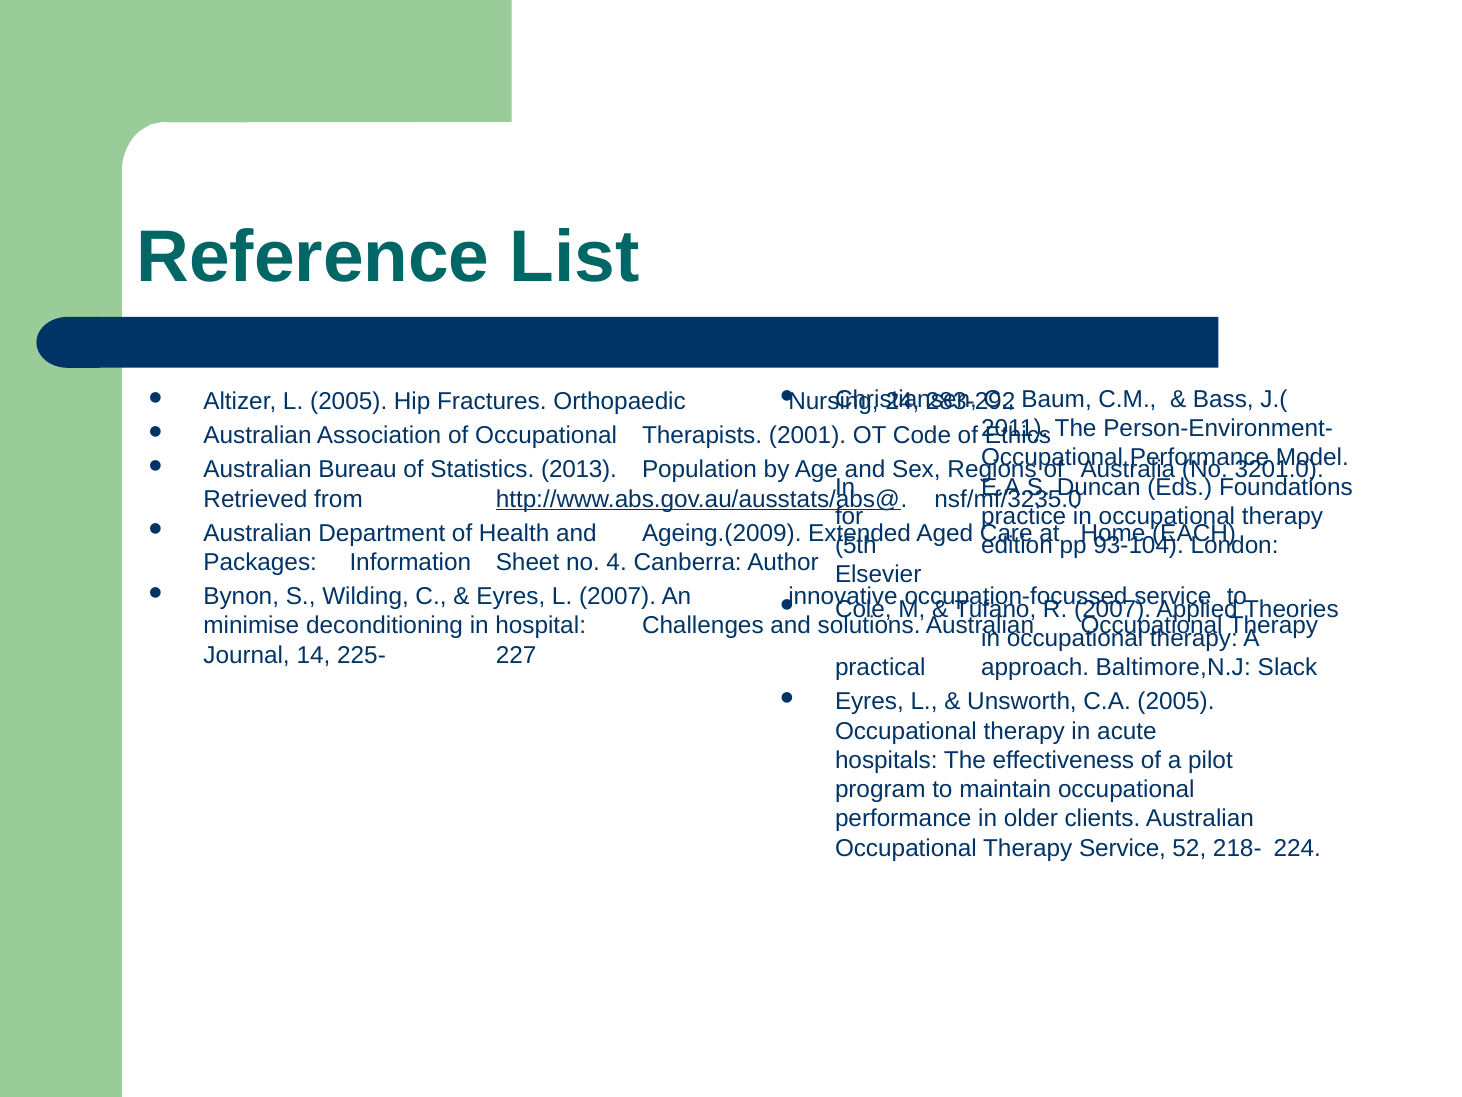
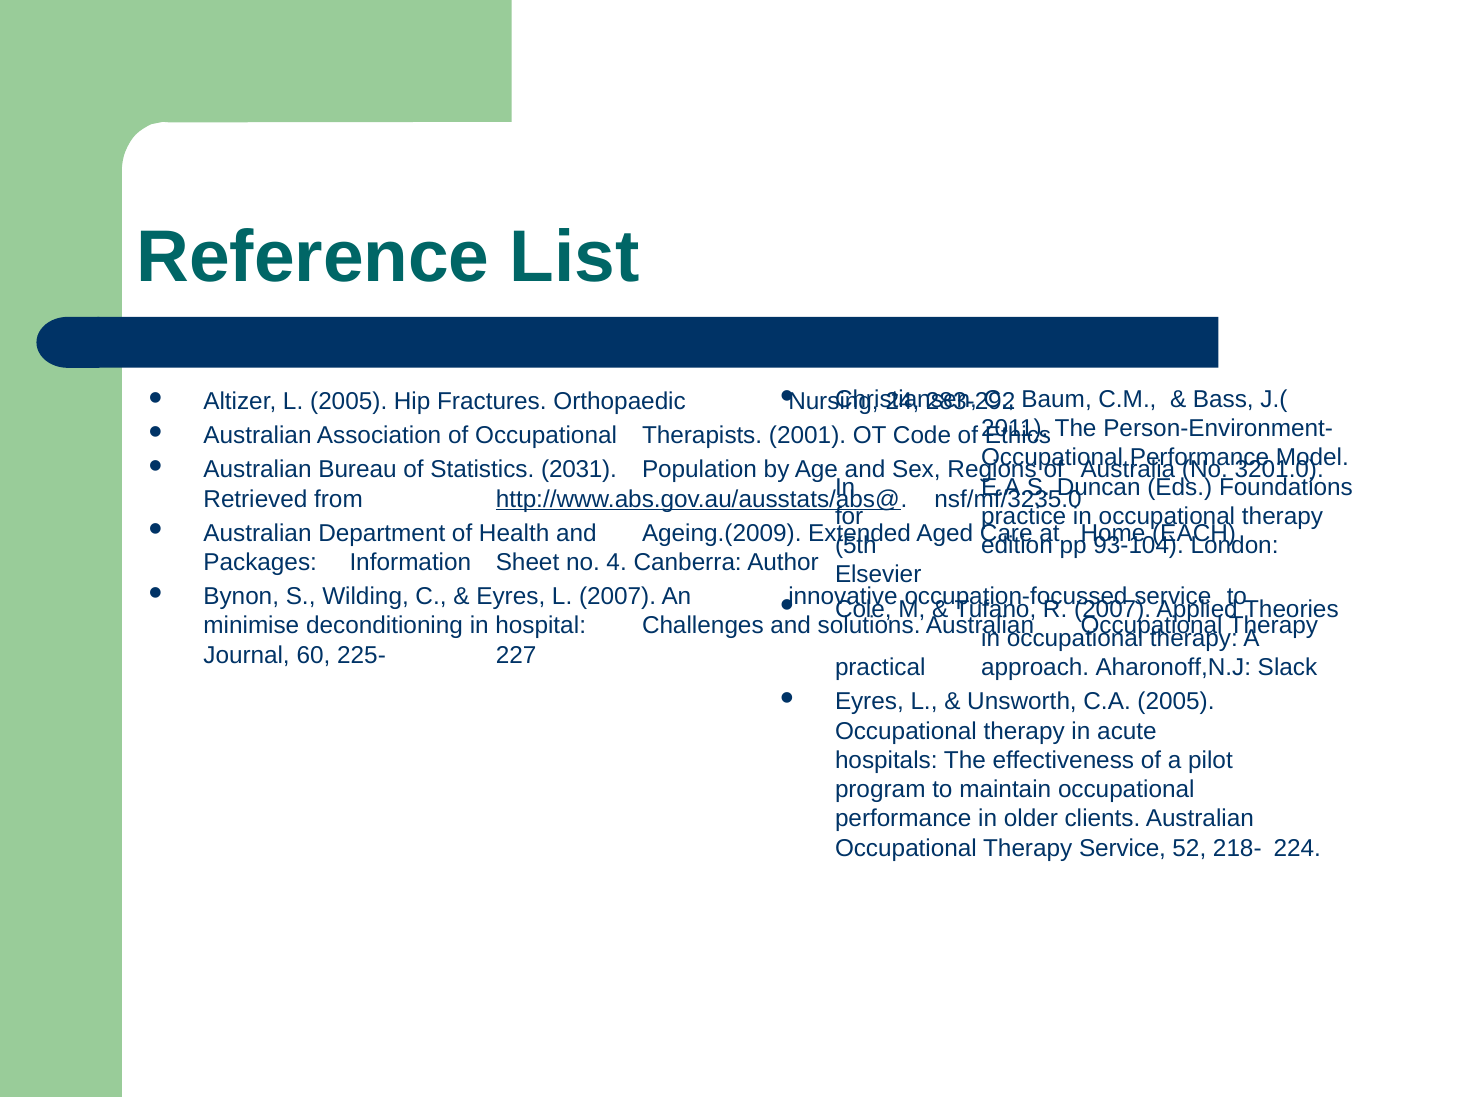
2013: 2013 -> 2031 (579, 470)
14: 14 -> 60 (313, 655)
Baltimore,N.J: Baltimore,N.J -> Aharonoff,N.J (1173, 667)
